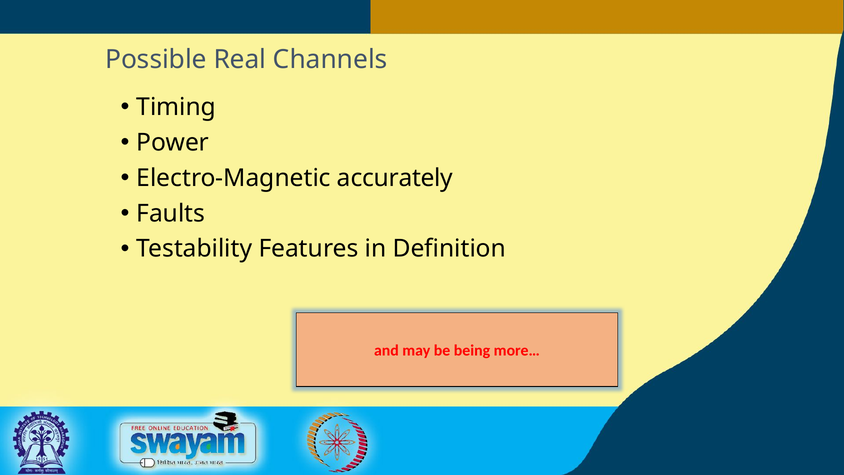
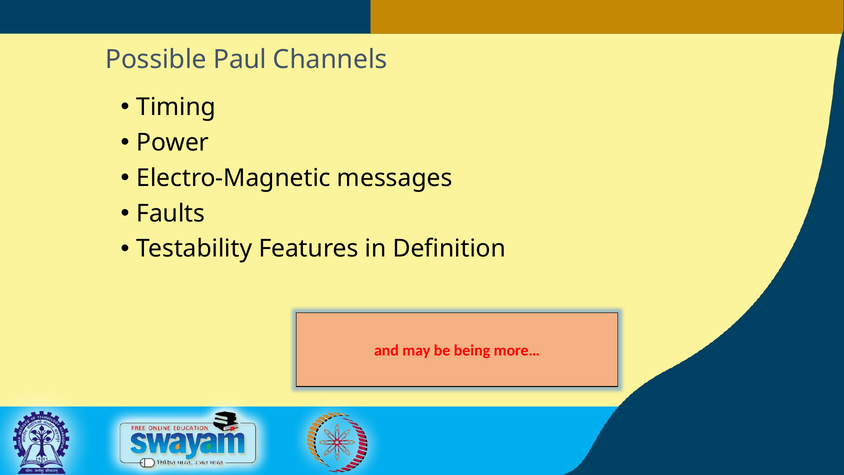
Real: Real -> Paul (240, 59)
accurately: accurately -> messages (395, 178)
